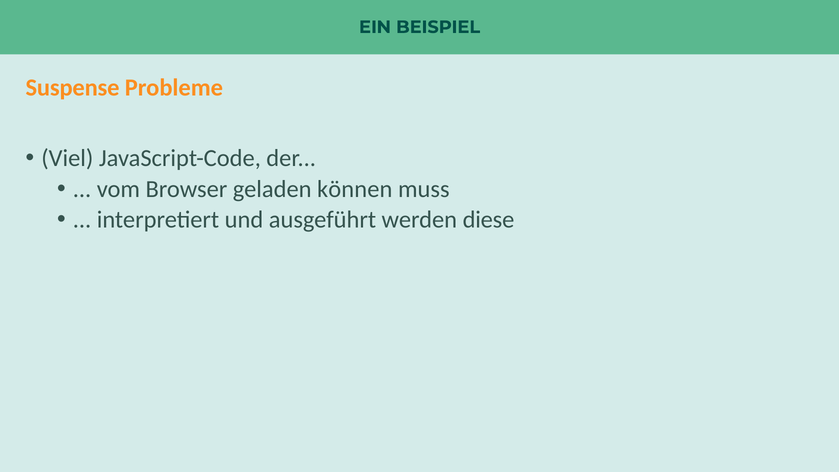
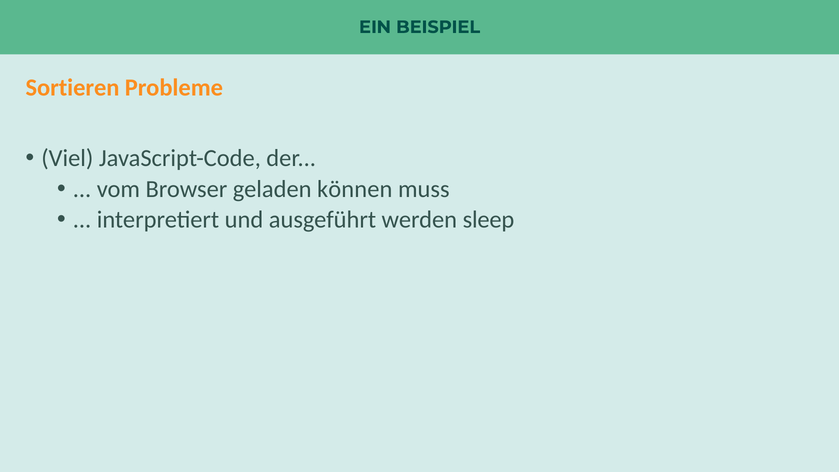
Suspense: Suspense -> Sortieren (73, 88)
diese: diese -> sleep (488, 220)
